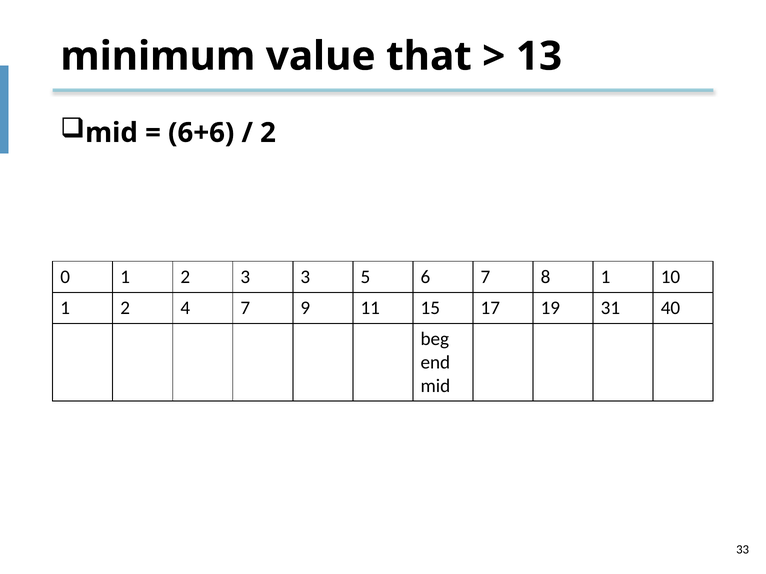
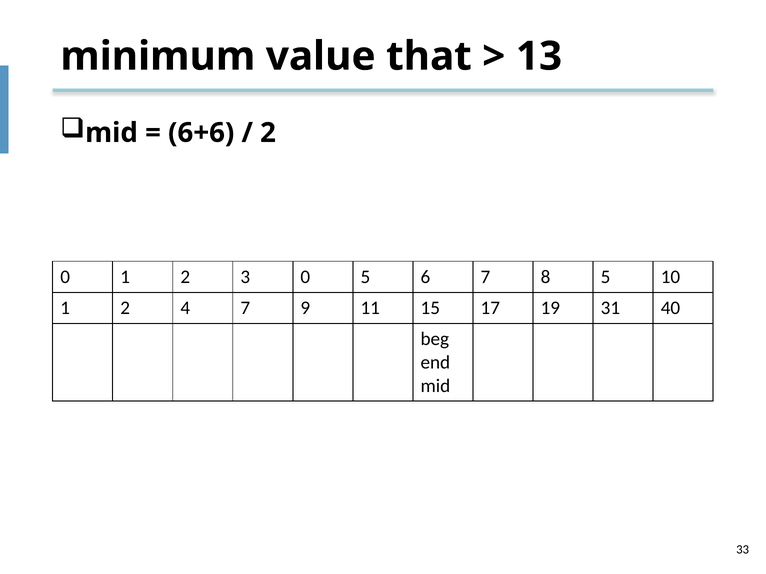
3 3: 3 -> 0 (305, 277)
8 1: 1 -> 5 (606, 277)
